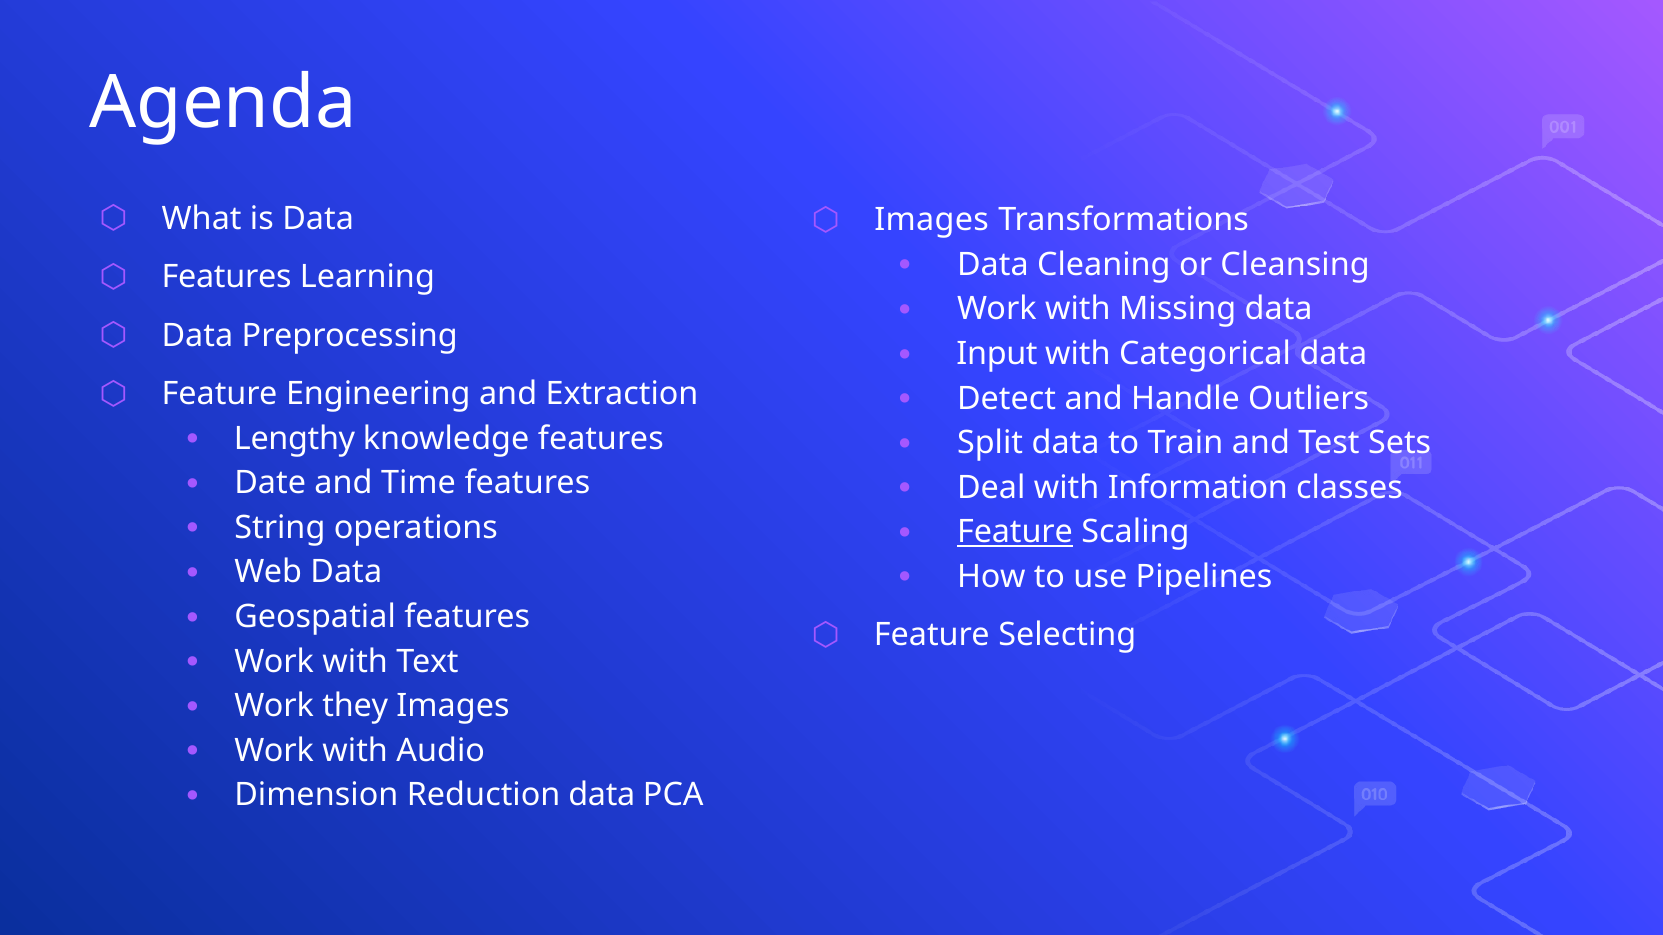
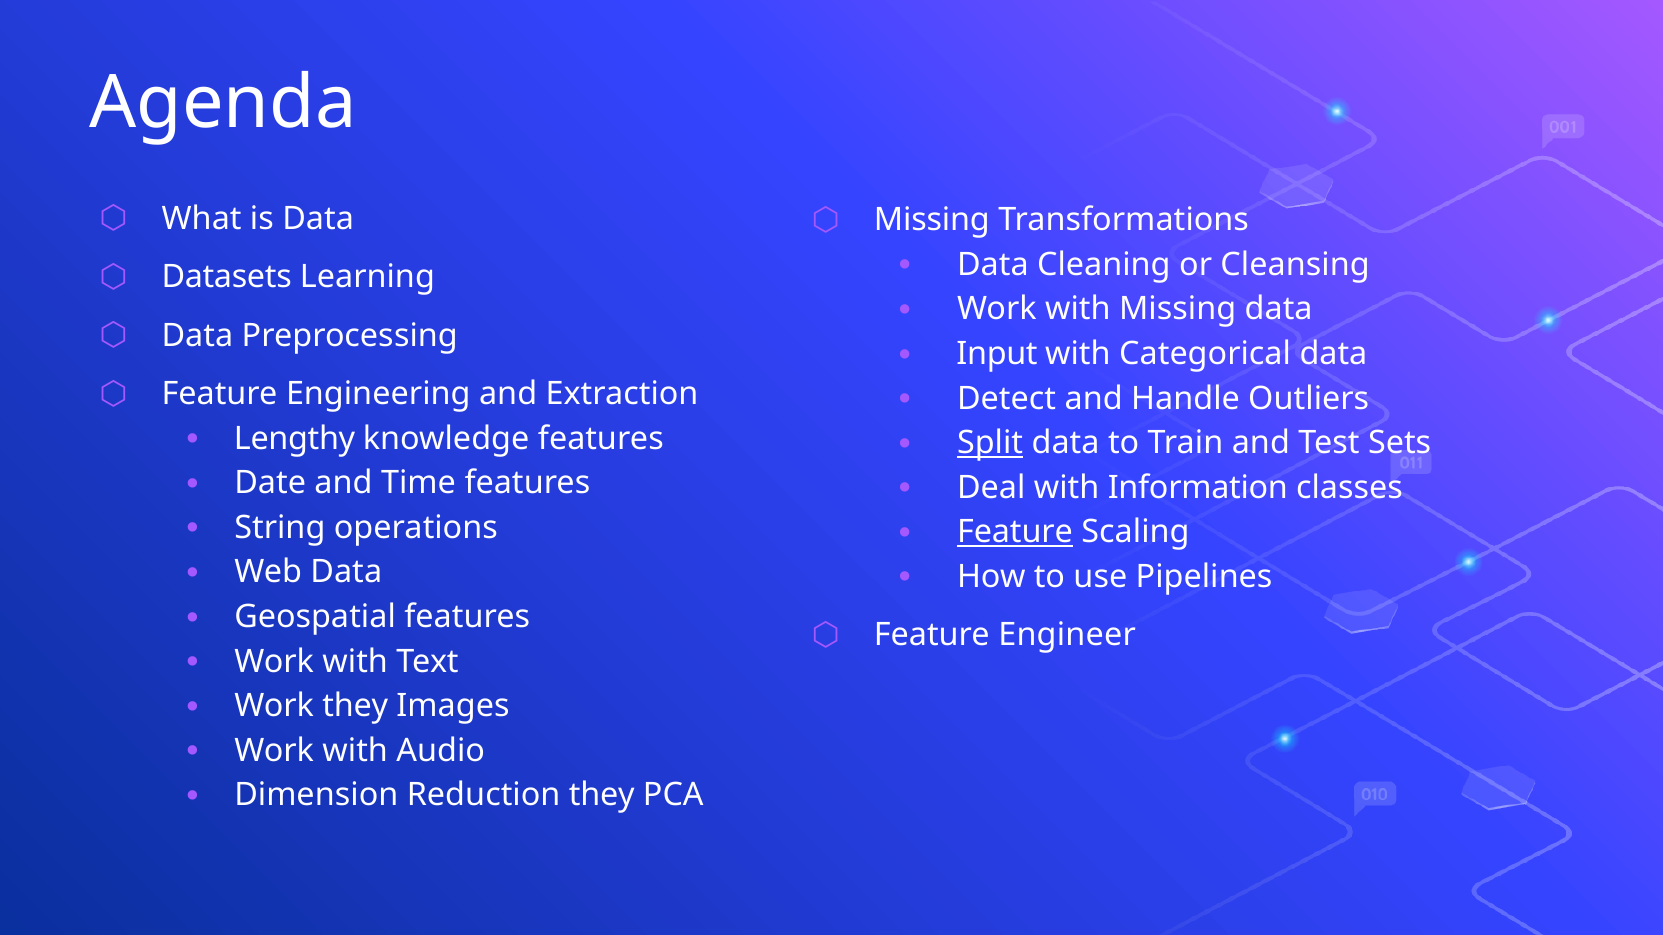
Images: Images -> Missing (932, 220)
Features: Features -> Datasets (227, 277)
Split underline: none -> present (990, 443)
Selecting: Selecting -> Engineer (1067, 635)
Reduction data: data -> they (602, 795)
